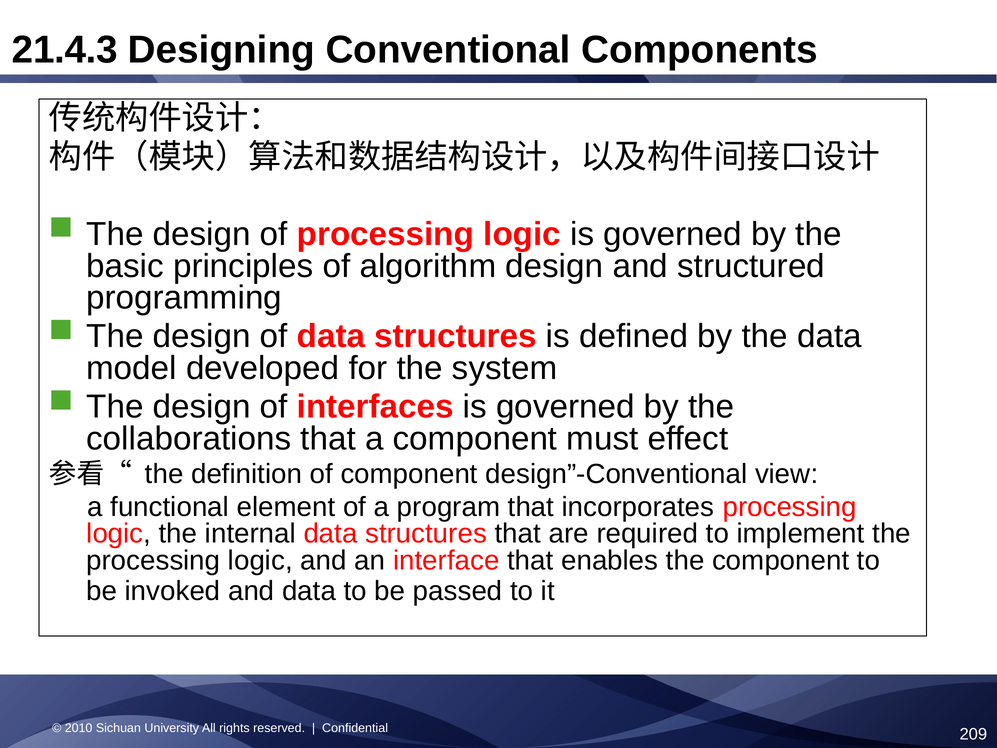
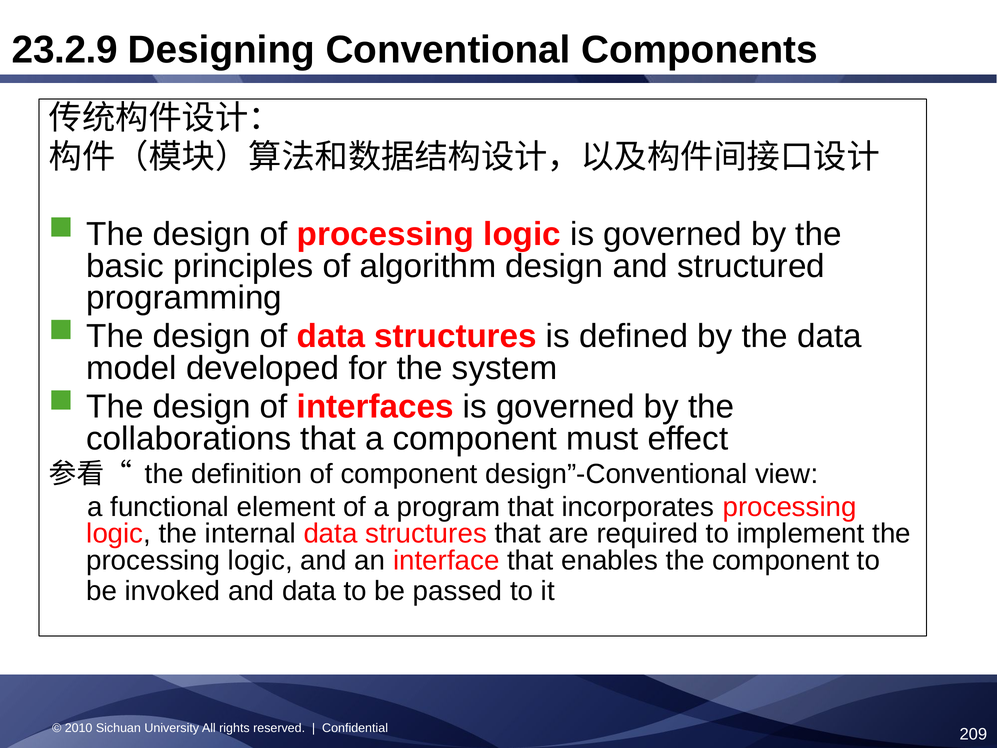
21.4.3: 21.4.3 -> 23.2.9 (65, 50)
